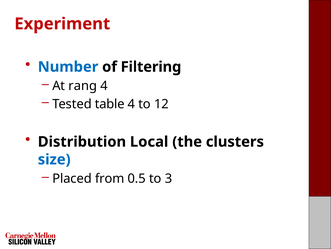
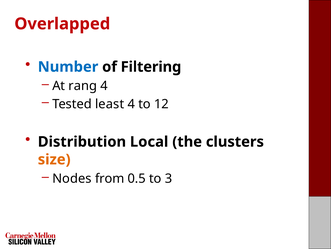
Experiment: Experiment -> Overlapped (62, 24)
table: table -> least (110, 104)
size colour: blue -> orange (54, 159)
Placed: Placed -> Nodes (72, 178)
